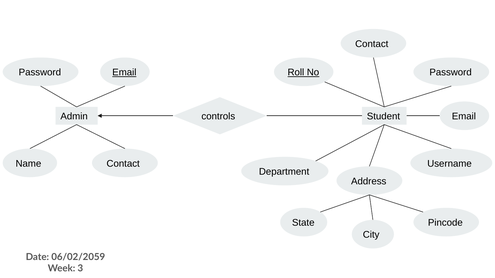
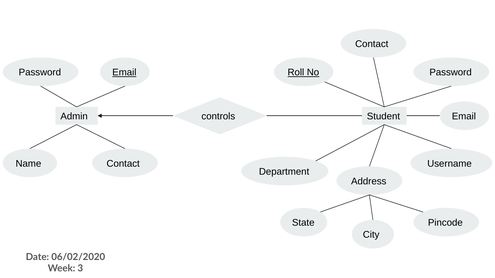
06/02/2059: 06/02/2059 -> 06/02/2020 (78, 257)
